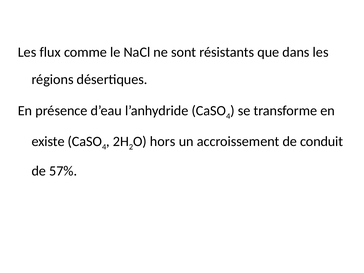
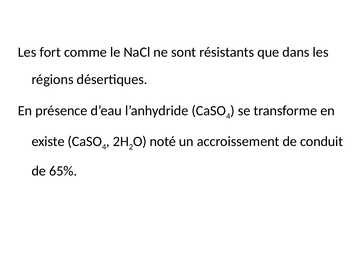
flux: flux -> fort (50, 52)
hors: hors -> noté (163, 142)
57%: 57% -> 65% (63, 171)
